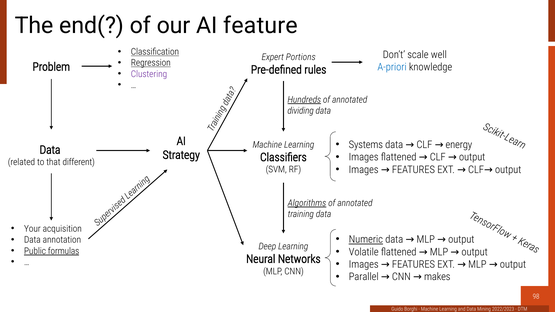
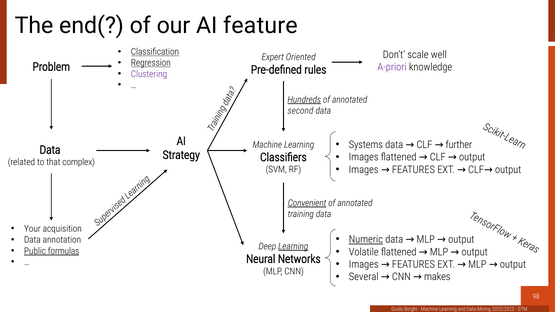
Portions: Portions -> Oriented (301, 57)
A-priori colour: blue -> purple (392, 67)
dividing: dividing -> second (300, 111)
energy: energy -> further (459, 145)
different: different -> complex (79, 162)
Algorithms: Algorithms -> Convenient (307, 203)
Learning underline: none -> present (293, 247)
Parallel: Parallel -> Several (364, 277)
